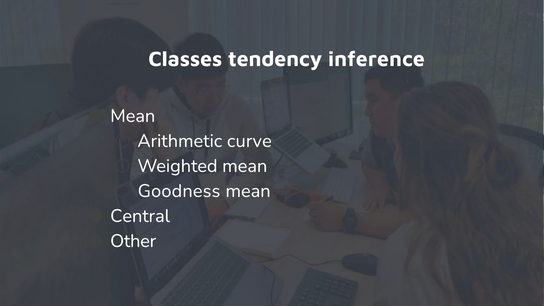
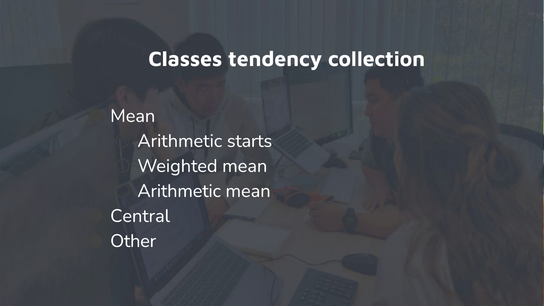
inference: inference -> collection (376, 59)
curve: curve -> starts (250, 141)
Goodness: Goodness -> Arithmetic (179, 191)
